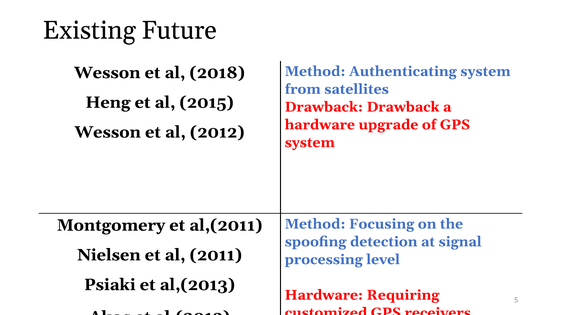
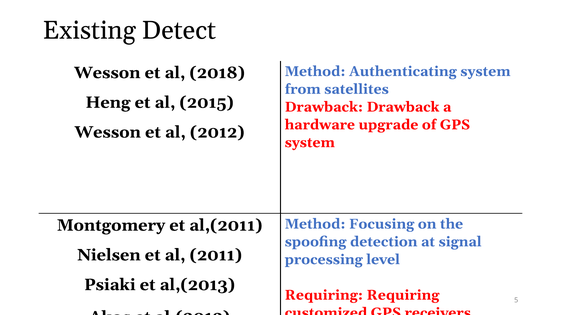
Future: Future -> Detect (179, 30)
Hardware: Hardware -> Requiring (324, 296)
